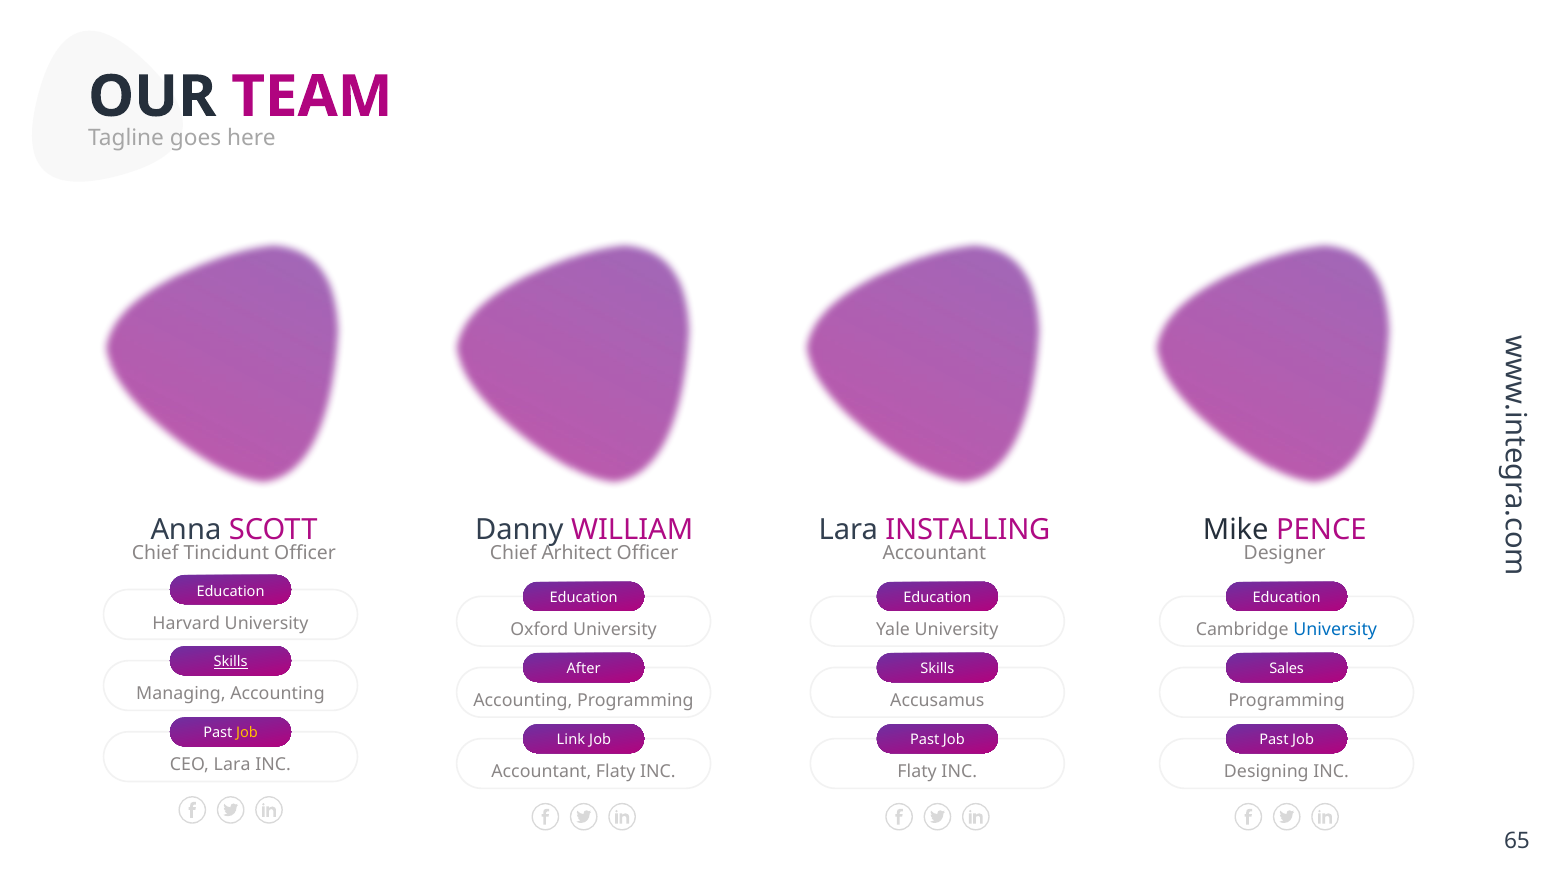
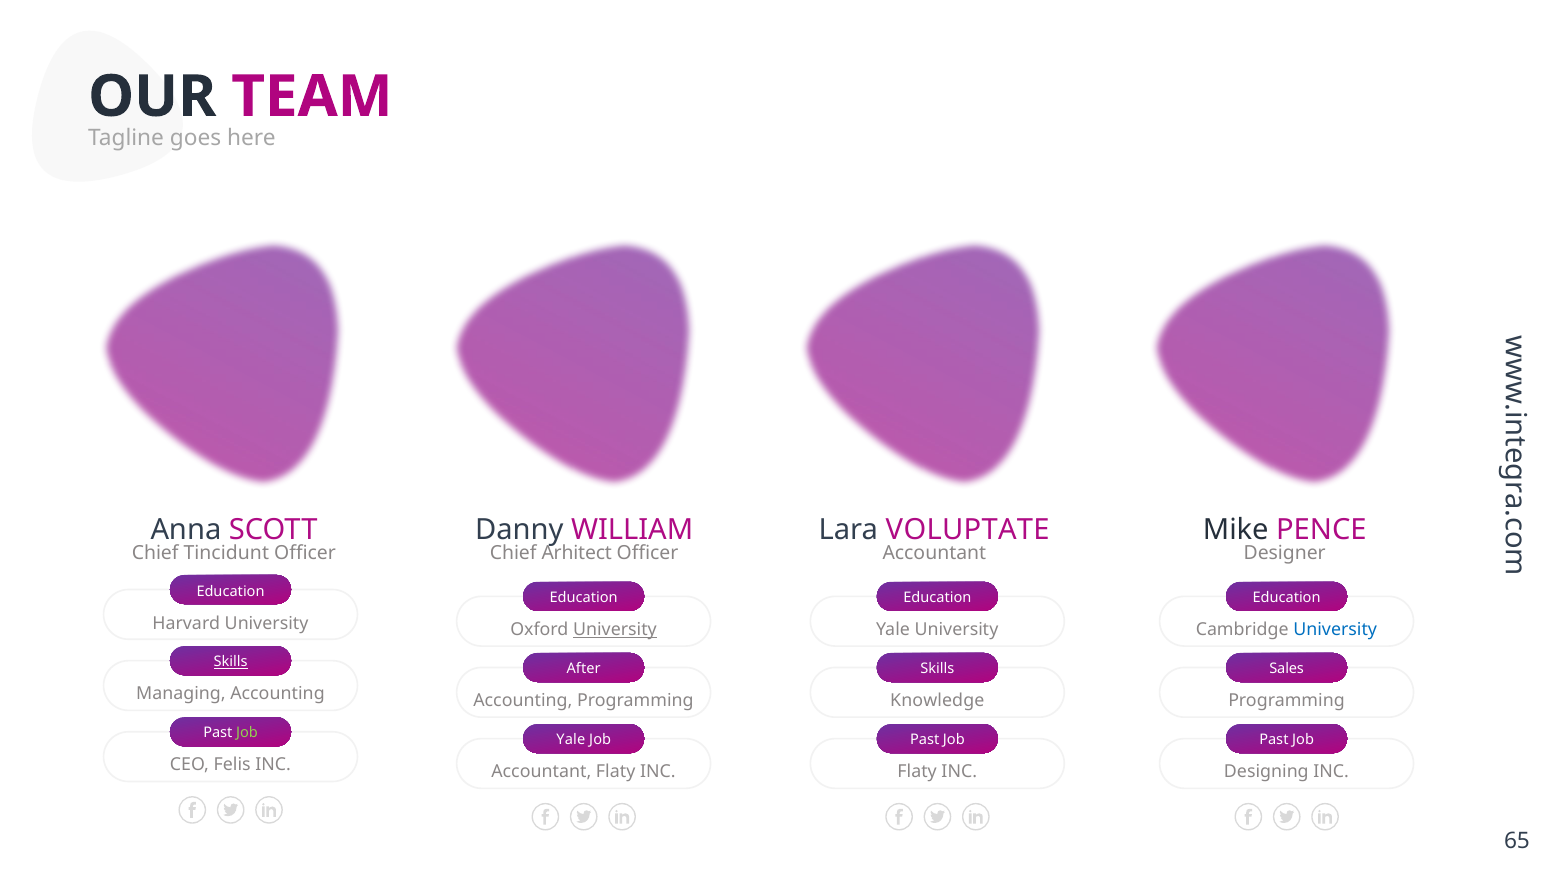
INSTALLING: INSTALLING -> VOLUPTATE (968, 530)
University underline: none -> present (615, 630)
Accusamus: Accusamus -> Knowledge (937, 700)
Job colour: yellow -> light green (247, 732)
Link: Link -> Yale (571, 739)
CEO Lara: Lara -> Felis (232, 764)
